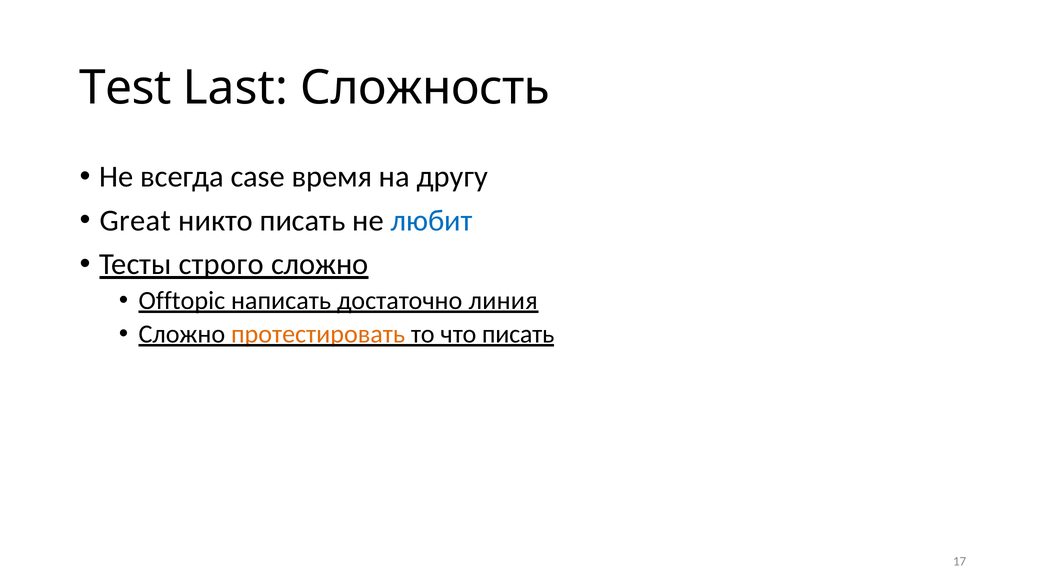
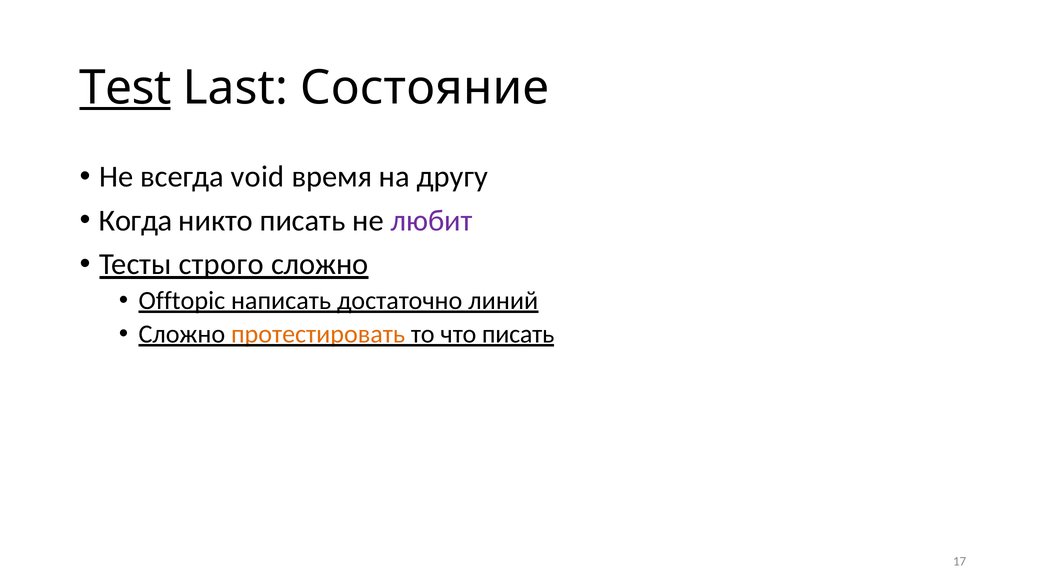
Test underline: none -> present (125, 88)
Сложность: Сложность -> Состояние (425, 88)
case: case -> void (257, 177)
Great: Great -> Когда (136, 221)
любит colour: blue -> purple (432, 221)
линия: линия -> линий (503, 301)
